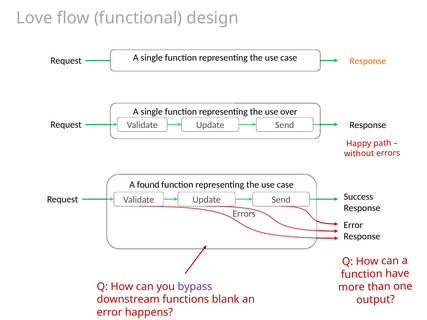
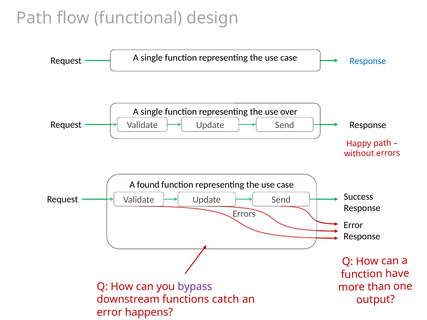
Love: Love -> Path (34, 18)
Response colour: orange -> blue (368, 61)
blank: blank -> catch (226, 300)
